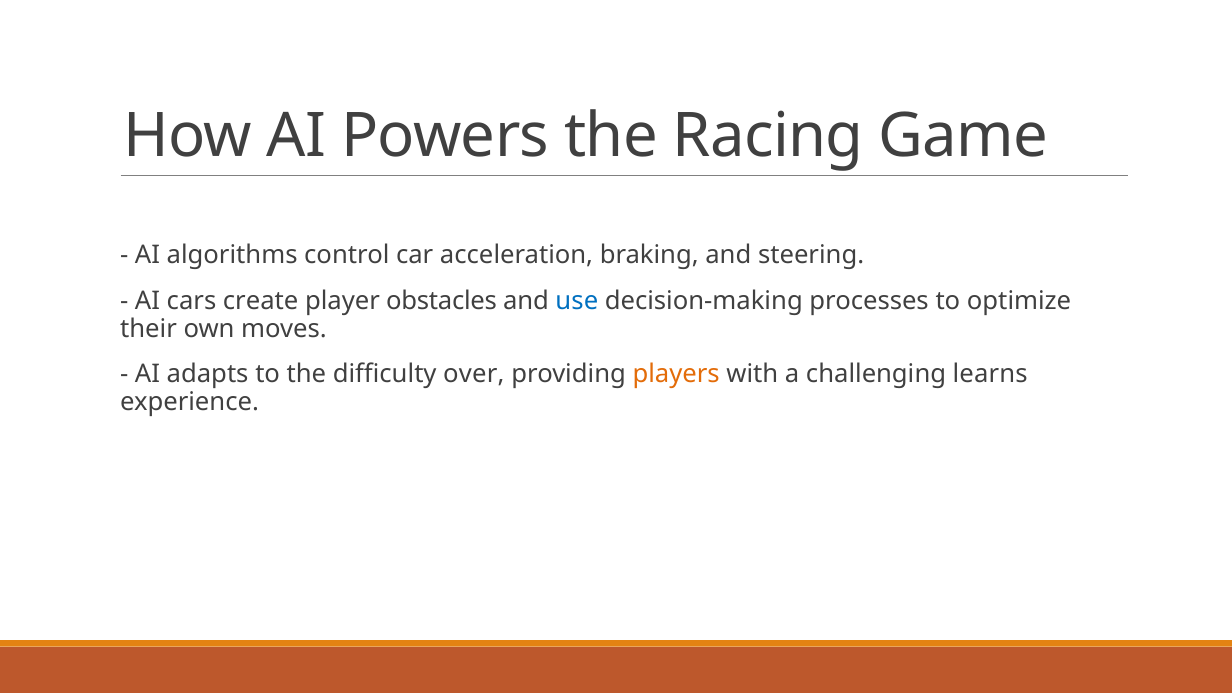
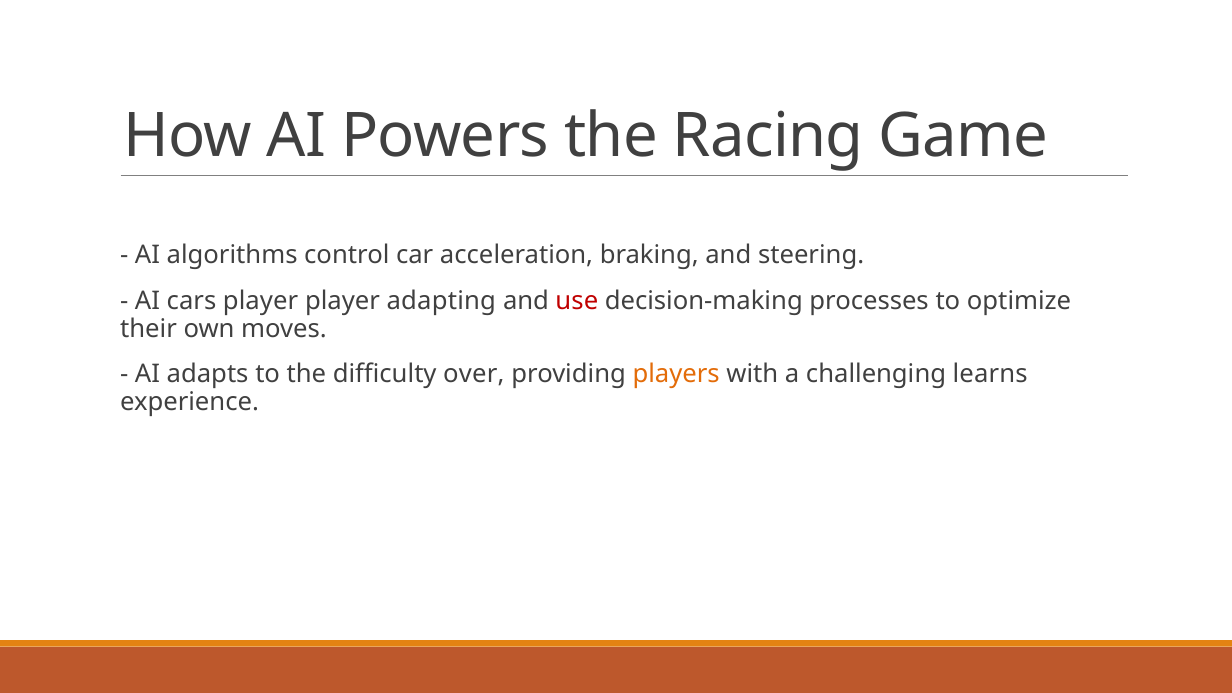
cars create: create -> player (261, 301)
obstacles: obstacles -> adapting (441, 301)
use colour: blue -> red (577, 301)
